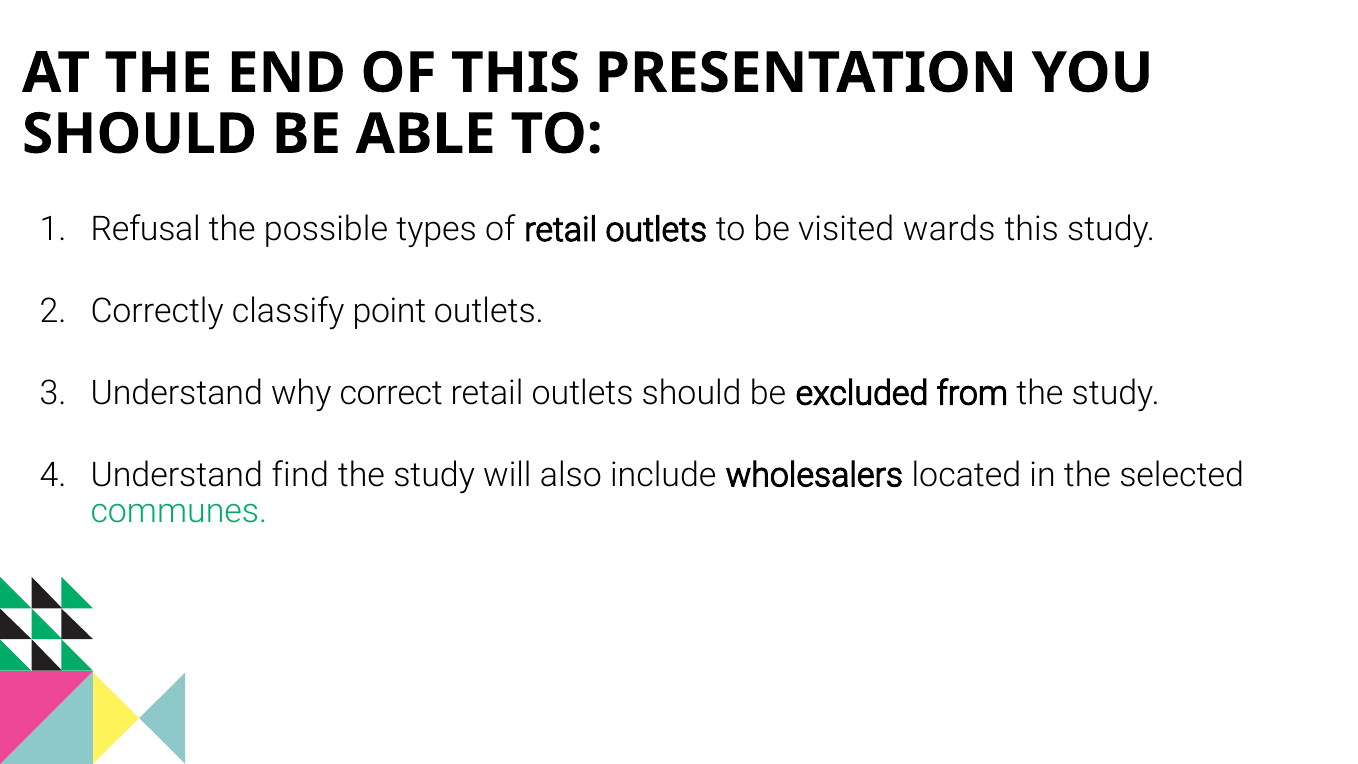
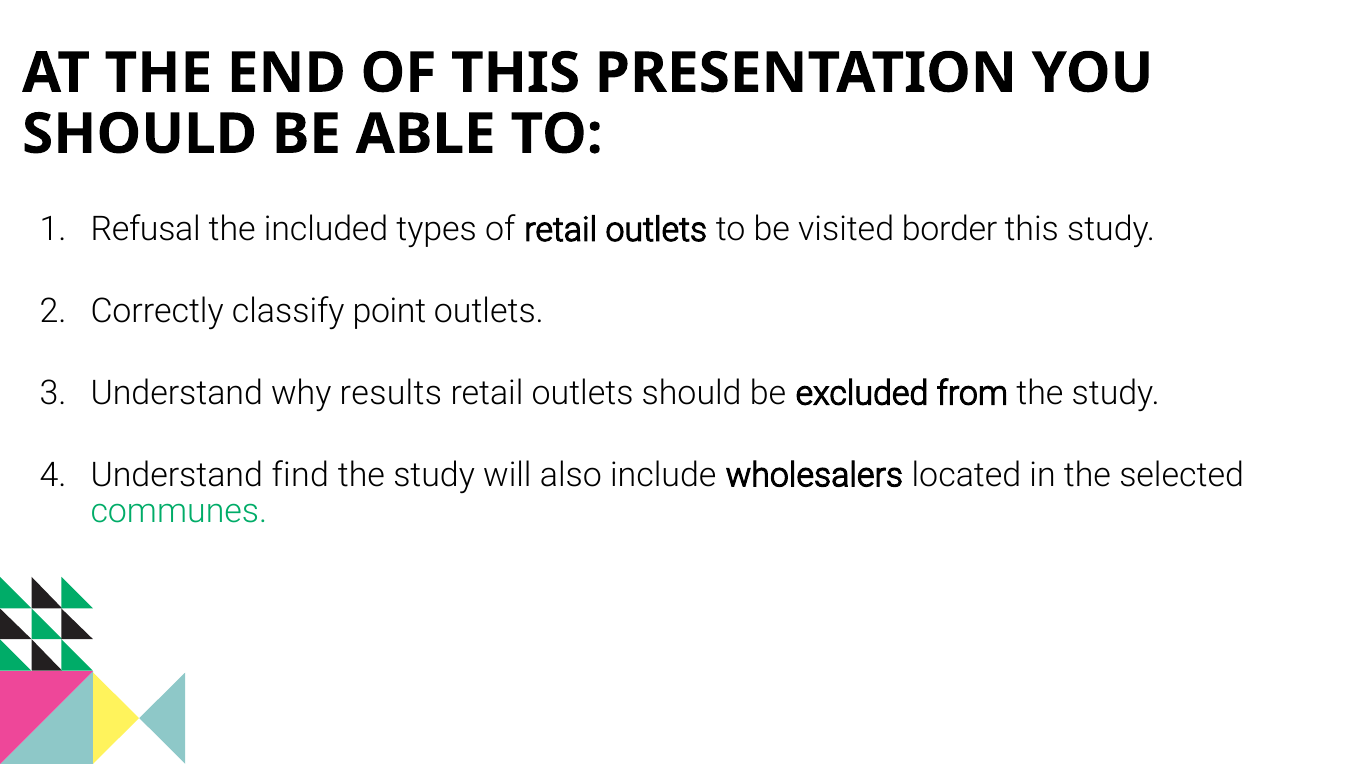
possible: possible -> included (326, 230)
wards: wards -> border (950, 230)
correct: correct -> results (391, 393)
